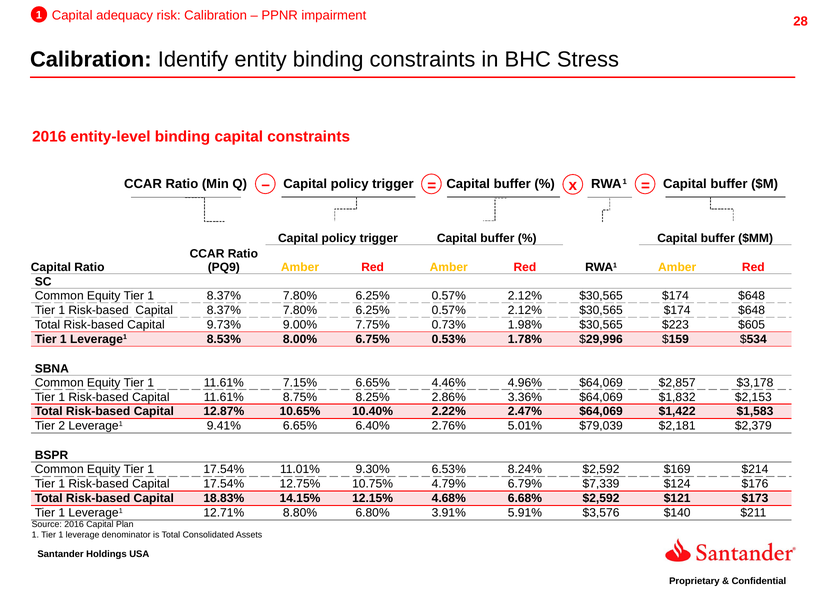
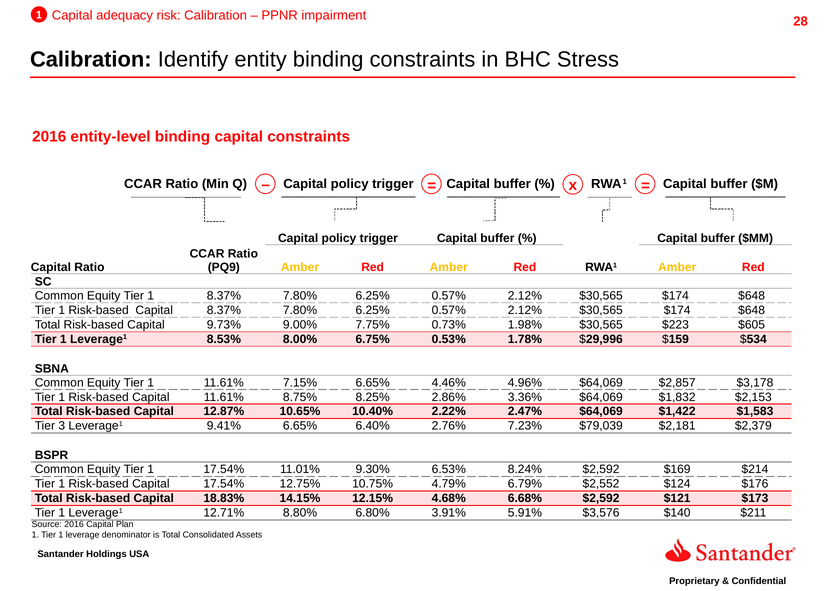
2: 2 -> 3 (62, 426)
5.01%: 5.01% -> 7.23% (525, 426)
$7,339: $7,339 -> $2,552 (601, 484)
